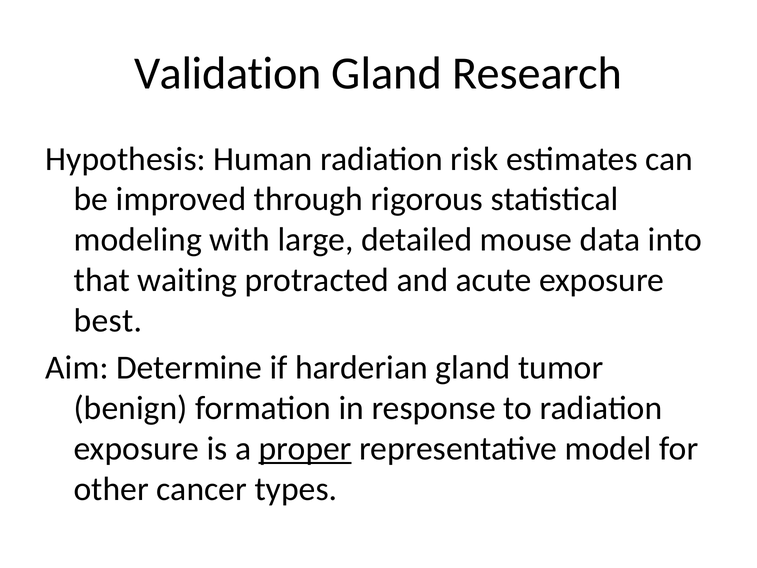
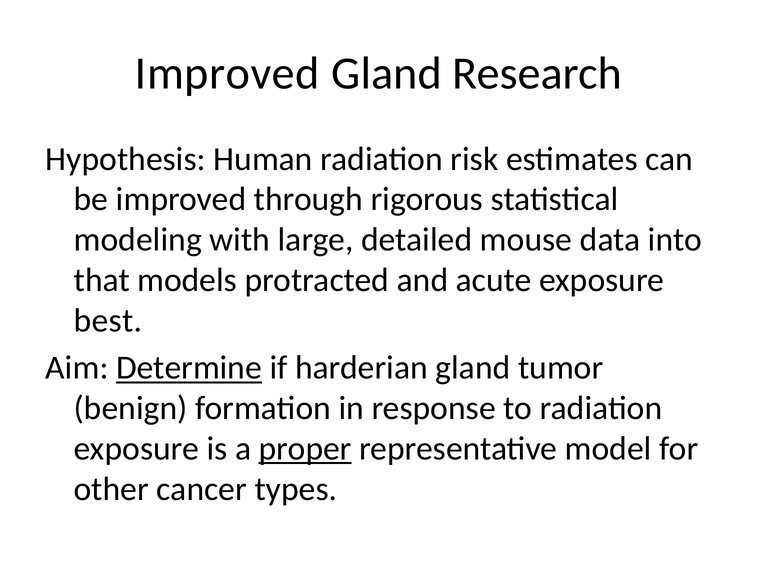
Validation: Validation -> Improved (227, 73)
waiting: waiting -> models (187, 280)
Determine underline: none -> present (189, 368)
